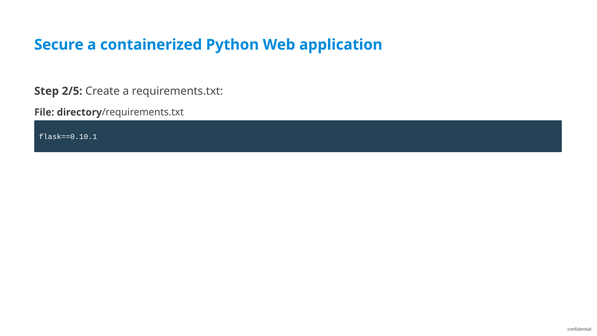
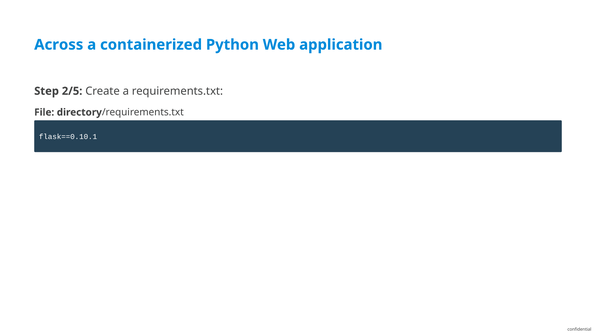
Secure: Secure -> Across (59, 45)
